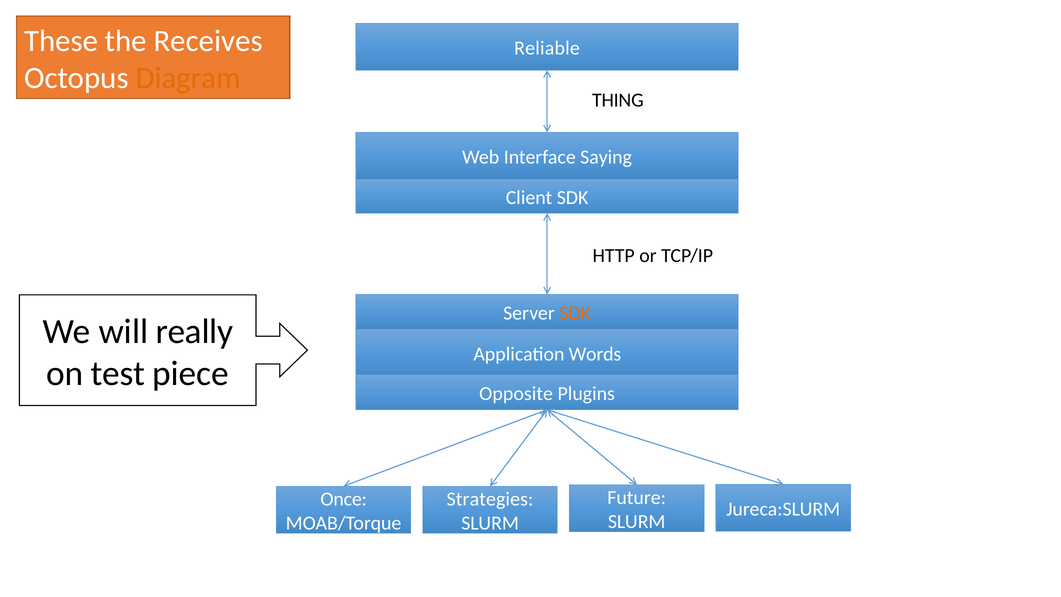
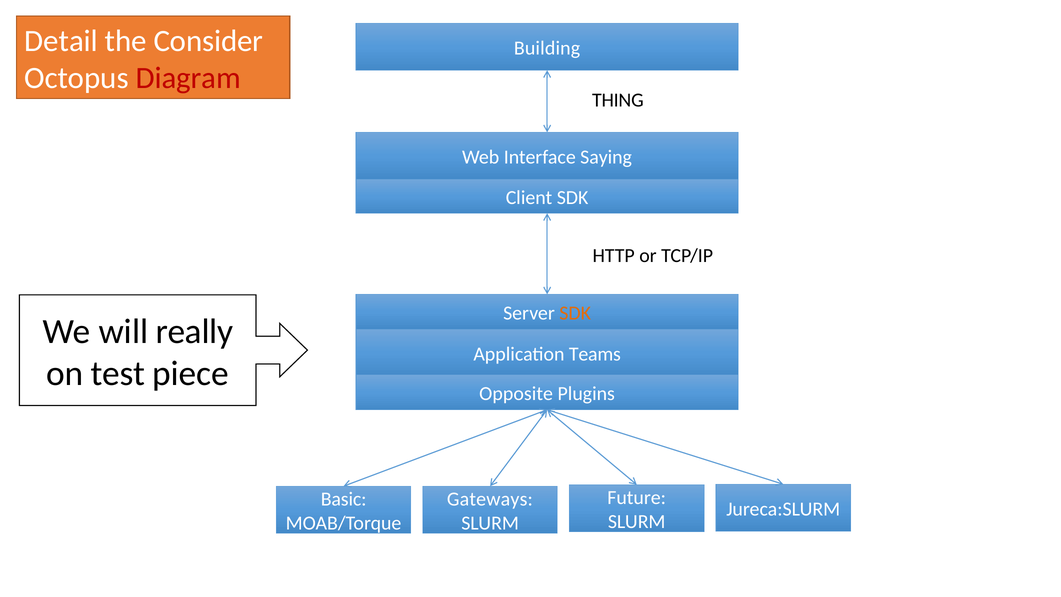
These: These -> Detail (61, 41)
Receives: Receives -> Consider (208, 41)
Reliable: Reliable -> Building (547, 48)
Diagram colour: orange -> red (188, 78)
Words: Words -> Teams (595, 354)
Once: Once -> Basic (344, 499)
Strategies: Strategies -> Gateways (490, 499)
